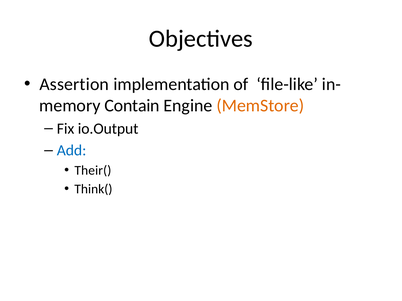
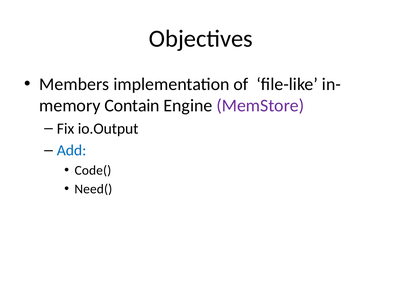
Assertion: Assertion -> Members (74, 84)
MemStore colour: orange -> purple (260, 106)
Their(: Their( -> Code( (93, 171)
Think(: Think( -> Need( (93, 189)
